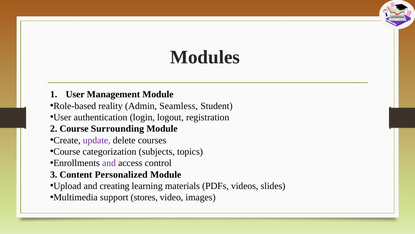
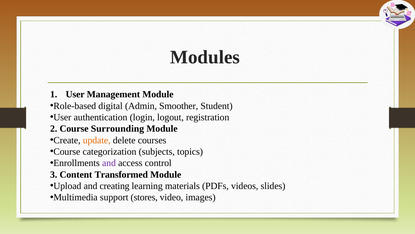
reality: reality -> digital (111, 106)
Seamless: Seamless -> Smoother (179, 106)
update colour: purple -> orange (97, 140)
Personalized: Personalized -> Transformed (121, 174)
